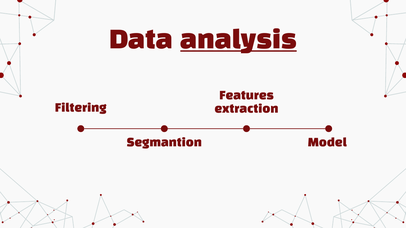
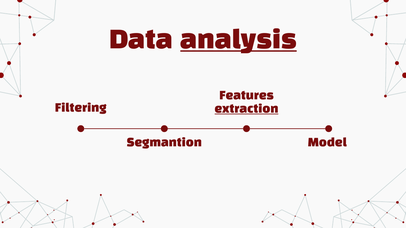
extraction underline: none -> present (246, 109)
